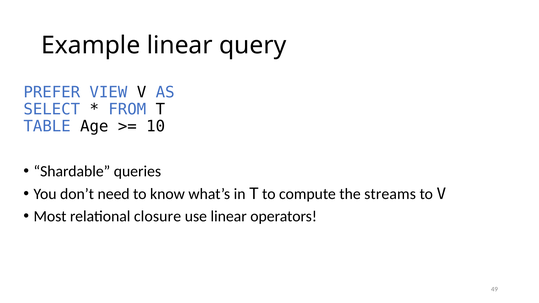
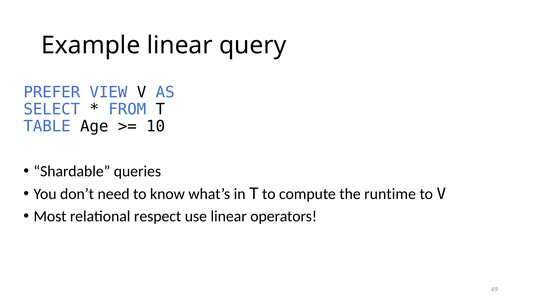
streams: streams -> runtime (390, 194)
closure: closure -> respect (158, 217)
